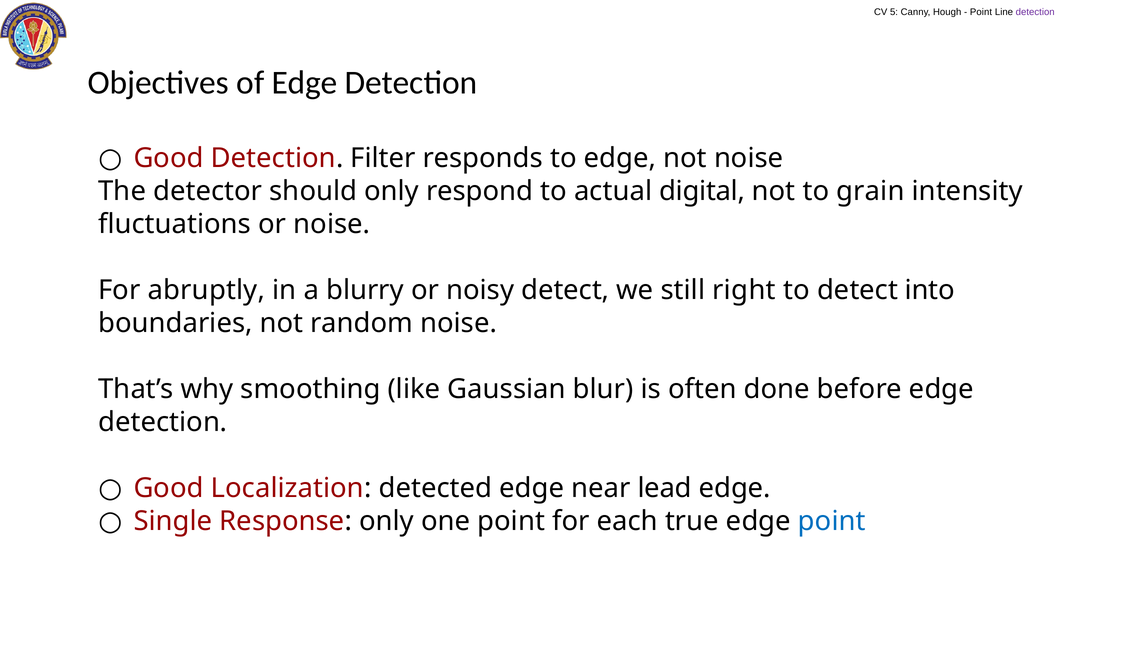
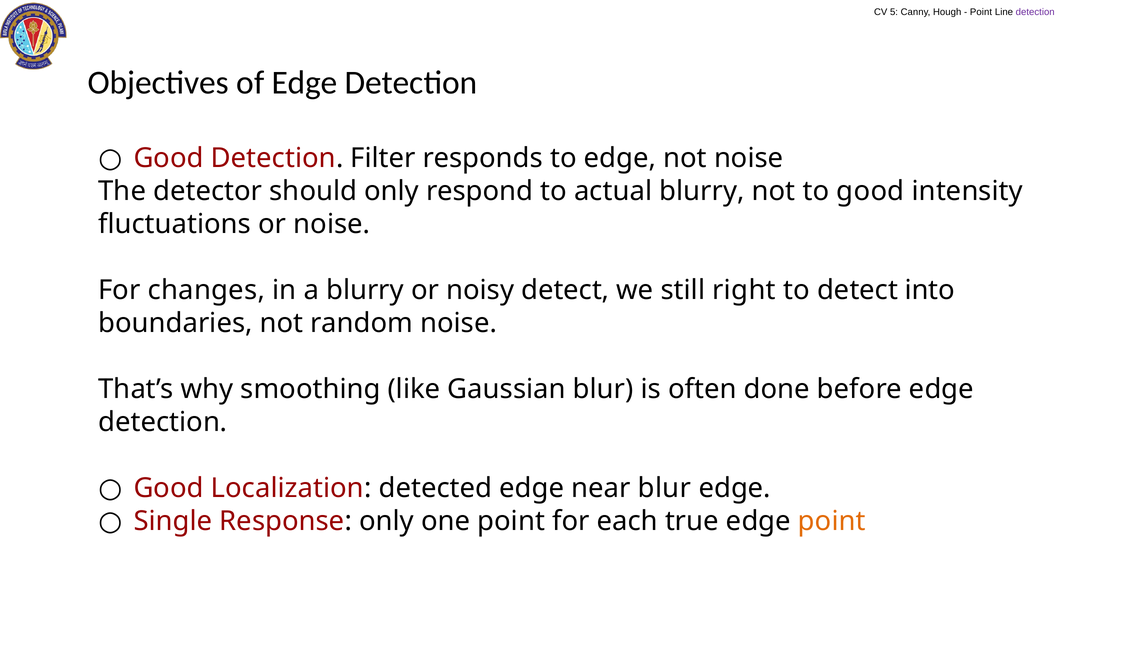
actual digital: digital -> blurry (702, 191)
to grain: grain -> good (870, 191)
abruptly: abruptly -> changes (206, 290)
near lead: lead -> blur (664, 488)
point colour: blue -> orange (832, 521)
